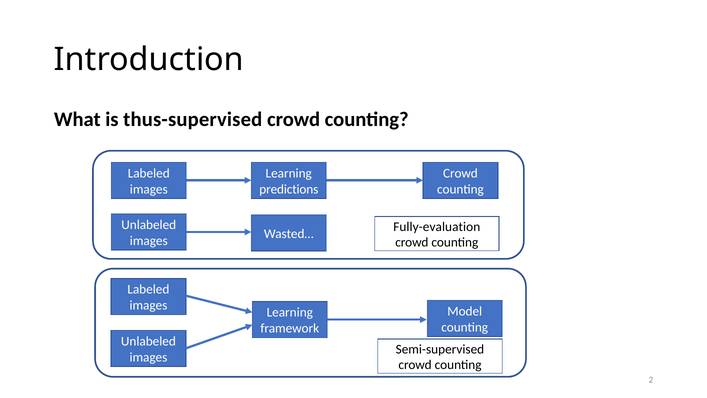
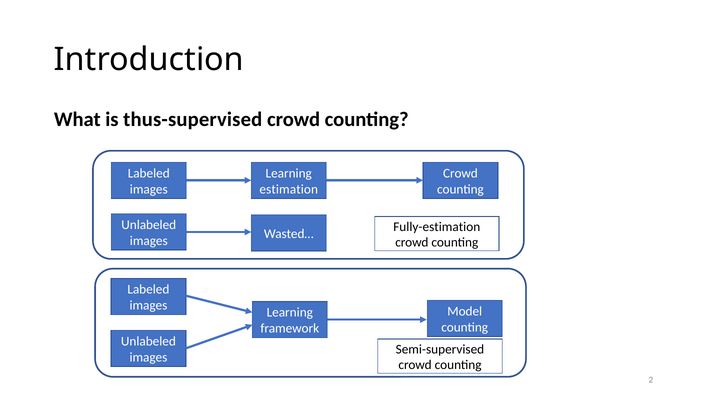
predictions: predictions -> estimation (289, 189)
Fully-evaluation: Fully-evaluation -> Fully-estimation (437, 226)
